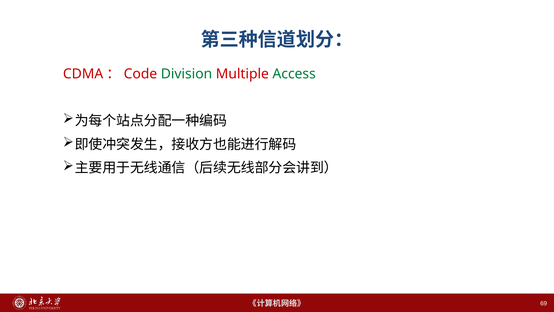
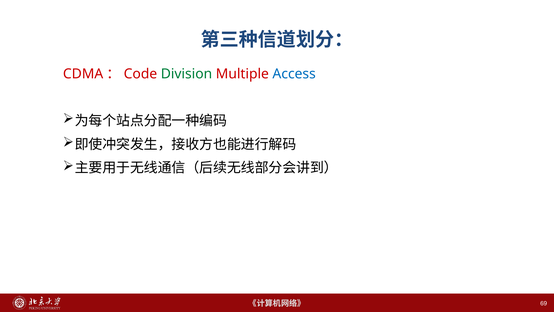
Access colour: green -> blue (294, 74)
